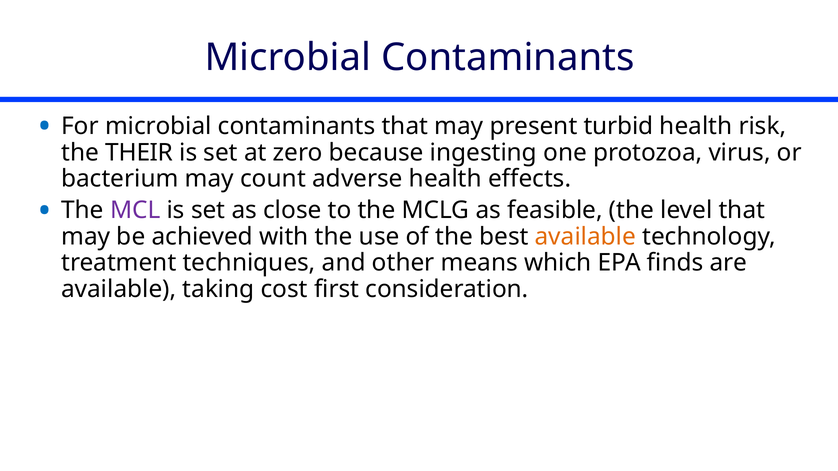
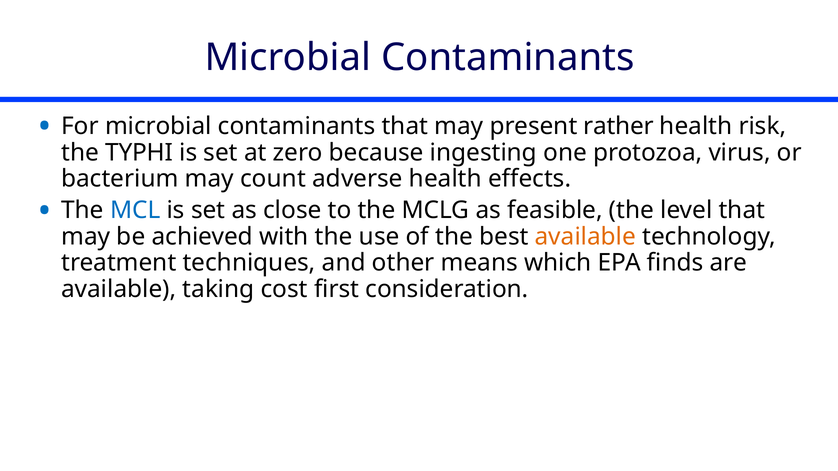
turbid: turbid -> rather (619, 126)
THEIR: THEIR -> TYPHI (139, 153)
MCL colour: purple -> blue (135, 210)
